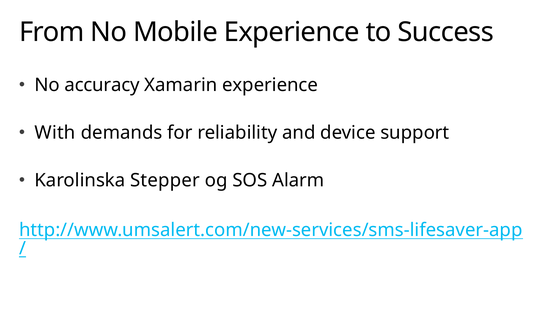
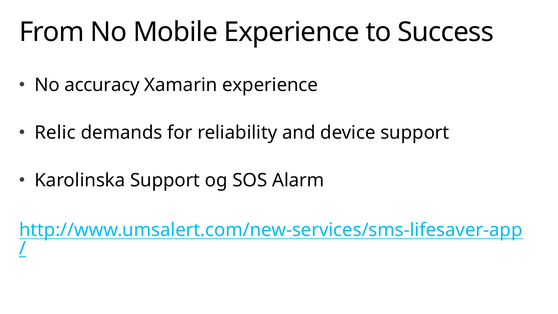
With: With -> Relic (55, 133)
Karolinska Stepper: Stepper -> Support (165, 180)
